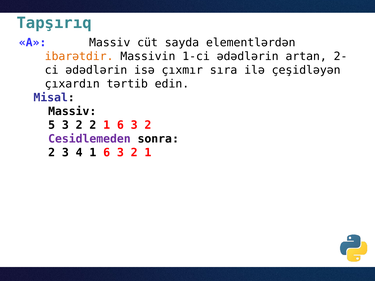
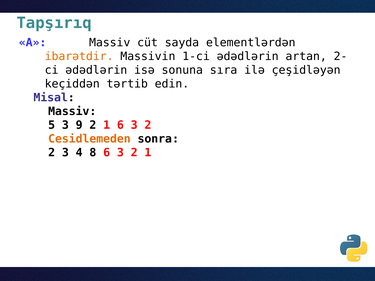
çıxmır: çıxmır -> sonuna (182, 70)
çıxardın: çıxardın -> keçiddən (72, 84)
5 3 2: 2 -> 9 (79, 125)
Cesidlemeden colour: purple -> orange (89, 139)
4 1: 1 -> 8 (93, 153)
